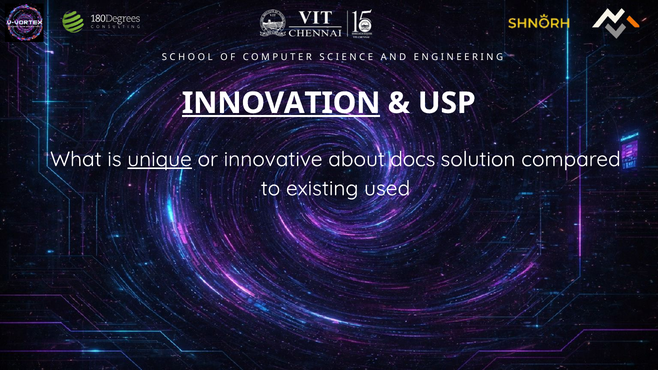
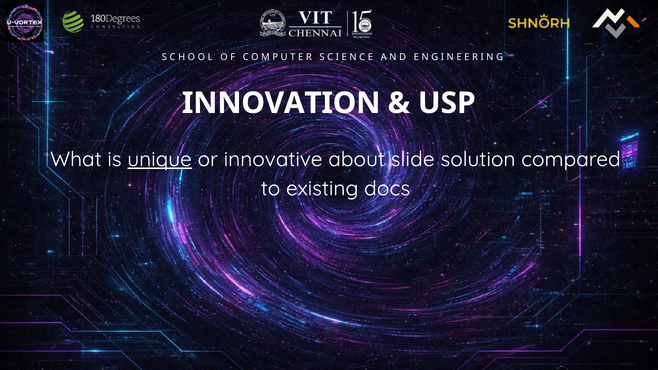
INNOVATION underline: present -> none (281, 103)
docs: docs -> slide (413, 159)
used: used -> docs (387, 189)
